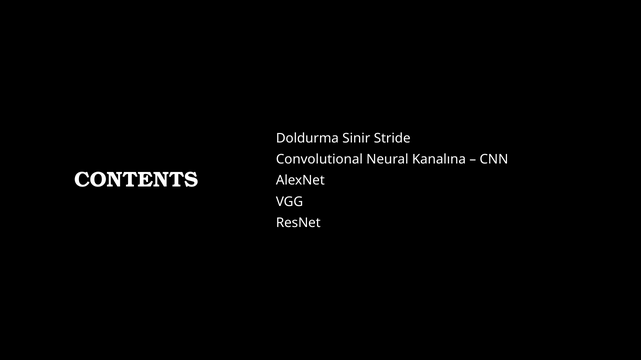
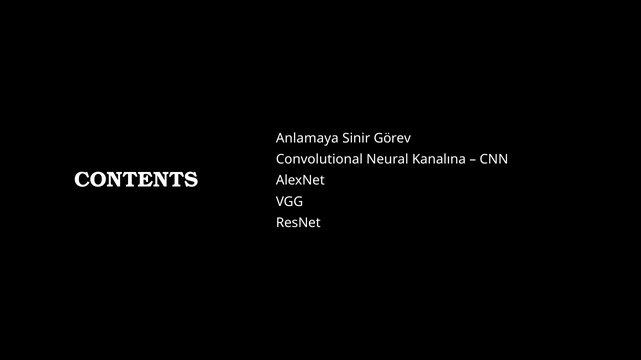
Doldurma: Doldurma -> Anlamaya (307, 139)
Stride: Stride -> Görev (392, 139)
